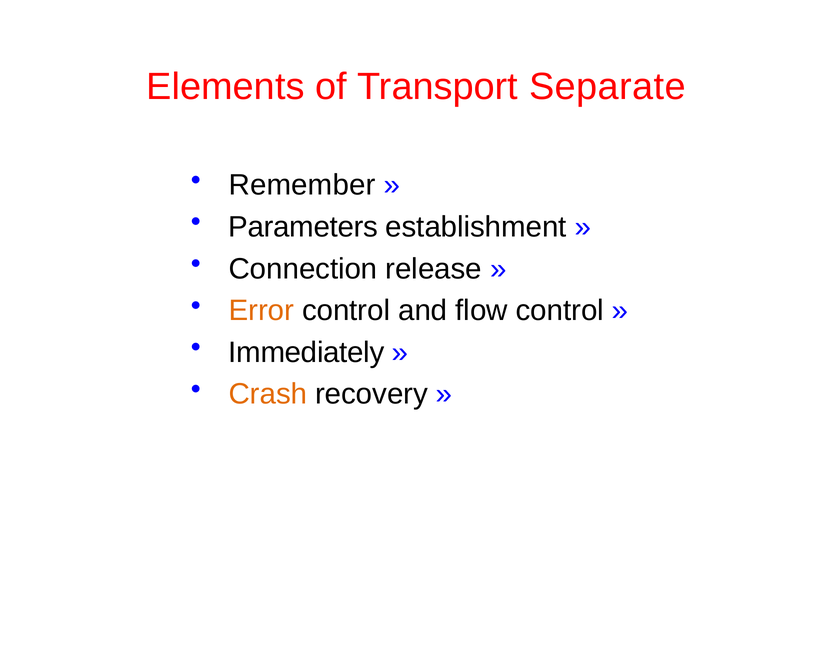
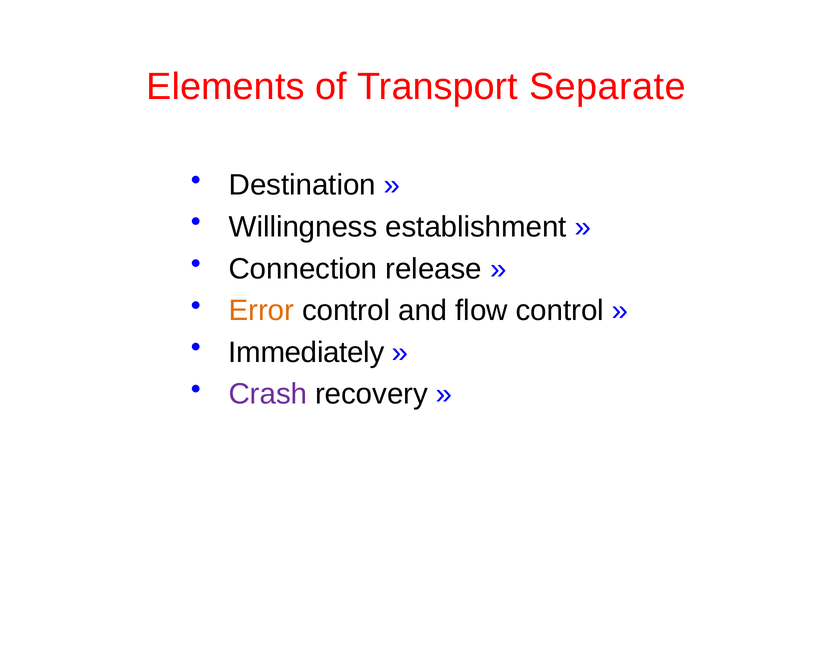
Remember: Remember -> Destination (302, 185)
Parameters: Parameters -> Willingness (303, 227)
Crash colour: orange -> purple (268, 394)
